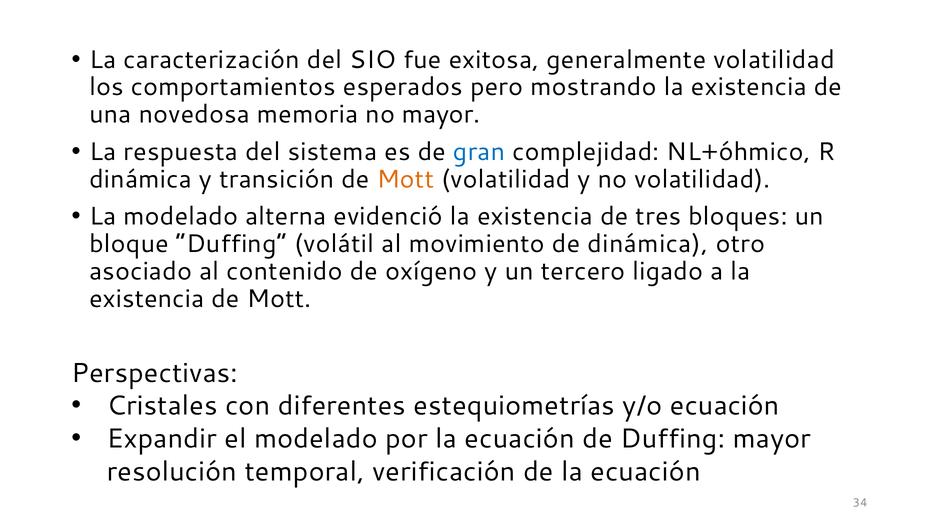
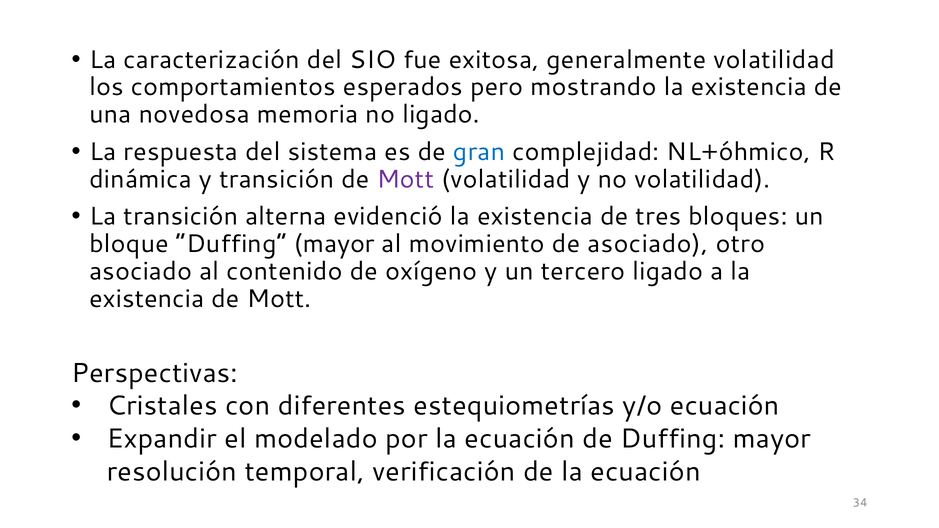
no mayor: mayor -> ligado (441, 115)
Mott colour: orange -> purple (405, 179)
La modelado: modelado -> transición (181, 216)
bloque Duffing volátil: volátil -> mayor (334, 244)
de dinámica: dinámica -> asociado (648, 244)
